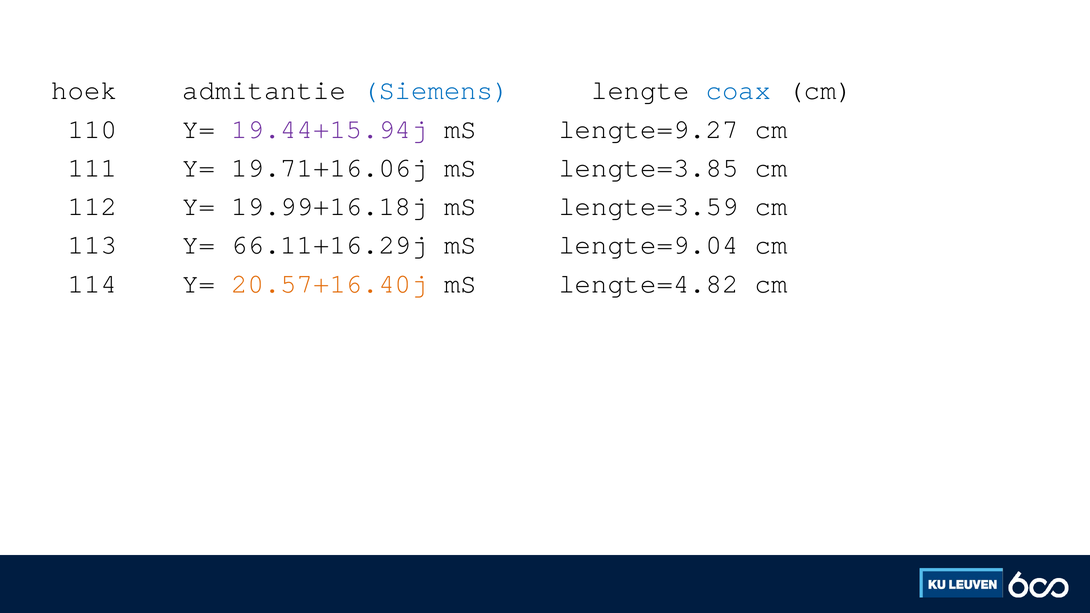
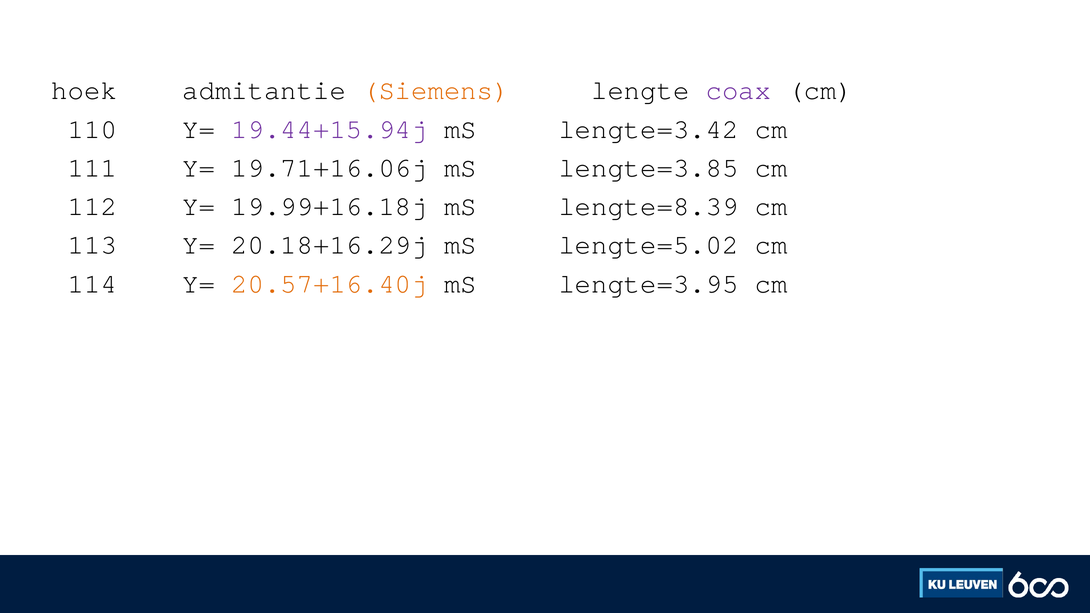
Siemens colour: blue -> orange (436, 90)
coax colour: blue -> purple (738, 90)
lengte=9.27: lengte=9.27 -> lengte=3.42 (648, 129)
lengte=3.59: lengte=3.59 -> lengte=8.39 (648, 206)
66.11+16.29j: 66.11+16.29j -> 20.18+16.29j (330, 245)
lengte=9.04: lengte=9.04 -> lengte=5.02 (648, 245)
lengte=4.82: lengte=4.82 -> lengte=3.95 (648, 284)
